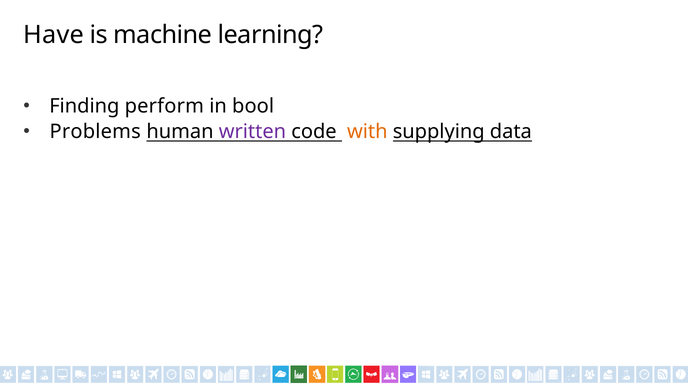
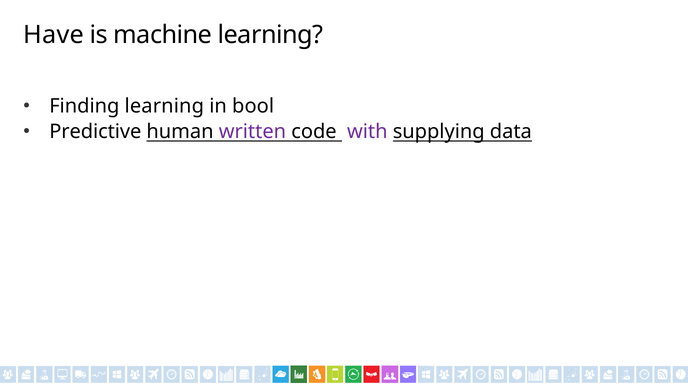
Finding perform: perform -> learning (164, 106)
Problems: Problems -> Predictive (95, 132)
with colour: orange -> purple (367, 132)
